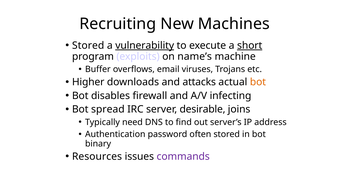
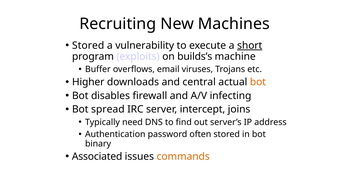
vulnerability underline: present -> none (145, 46)
name’s: name’s -> builds’s (195, 57)
attacks: attacks -> central (199, 82)
desirable: desirable -> intercept (202, 110)
Resources: Resources -> Associated (97, 157)
commands colour: purple -> orange (183, 157)
